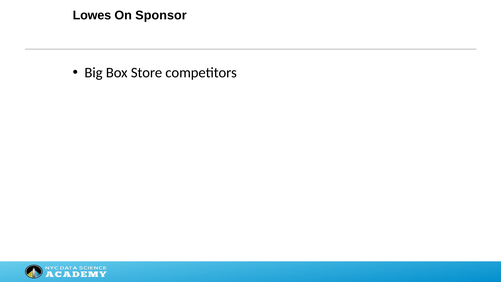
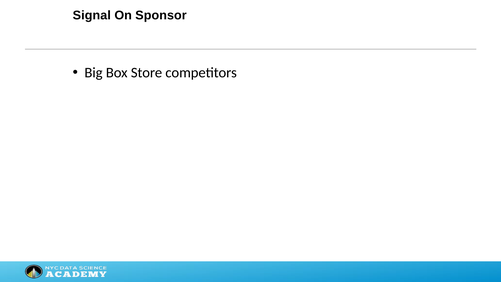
Lowes: Lowes -> Signal (92, 15)
